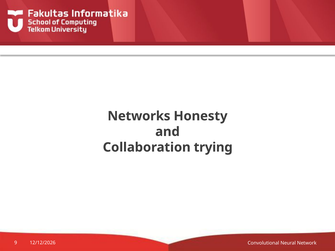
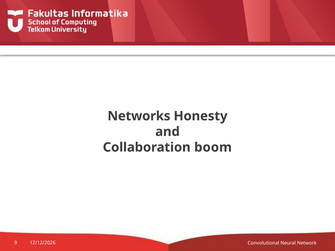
trying: trying -> boom (213, 147)
